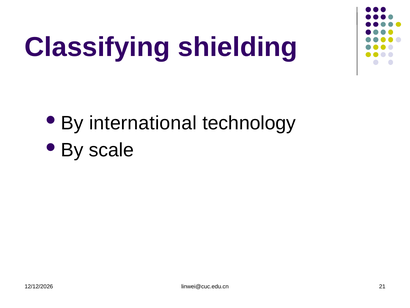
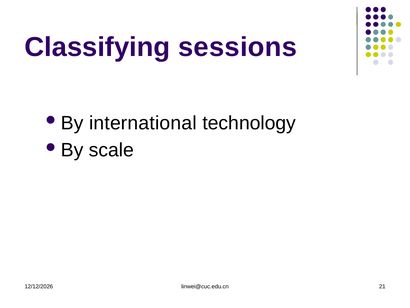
shielding: shielding -> sessions (238, 47)
